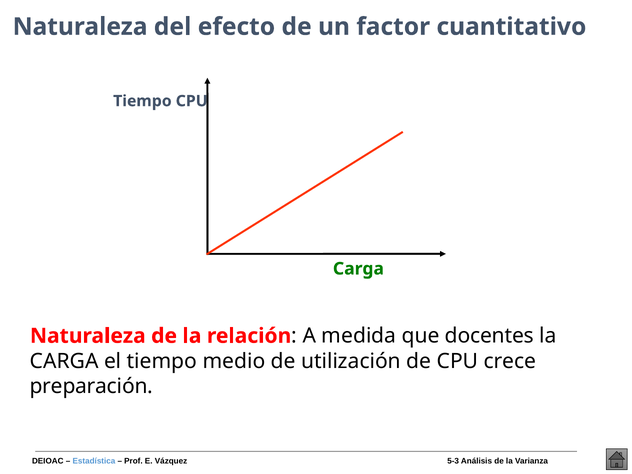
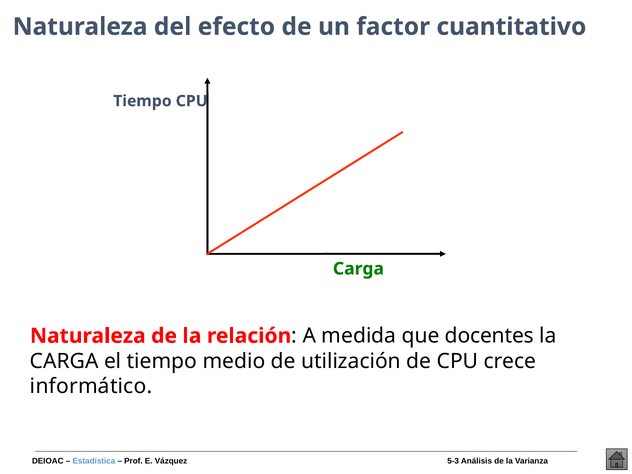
preparación: preparación -> informático (91, 386)
